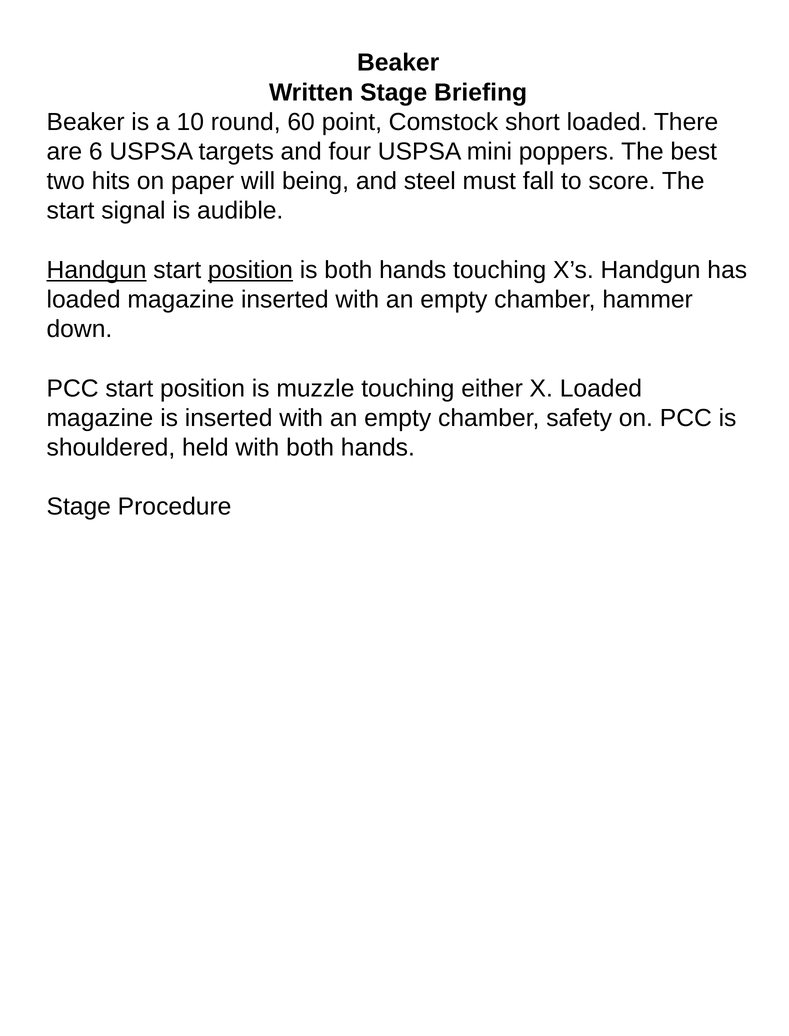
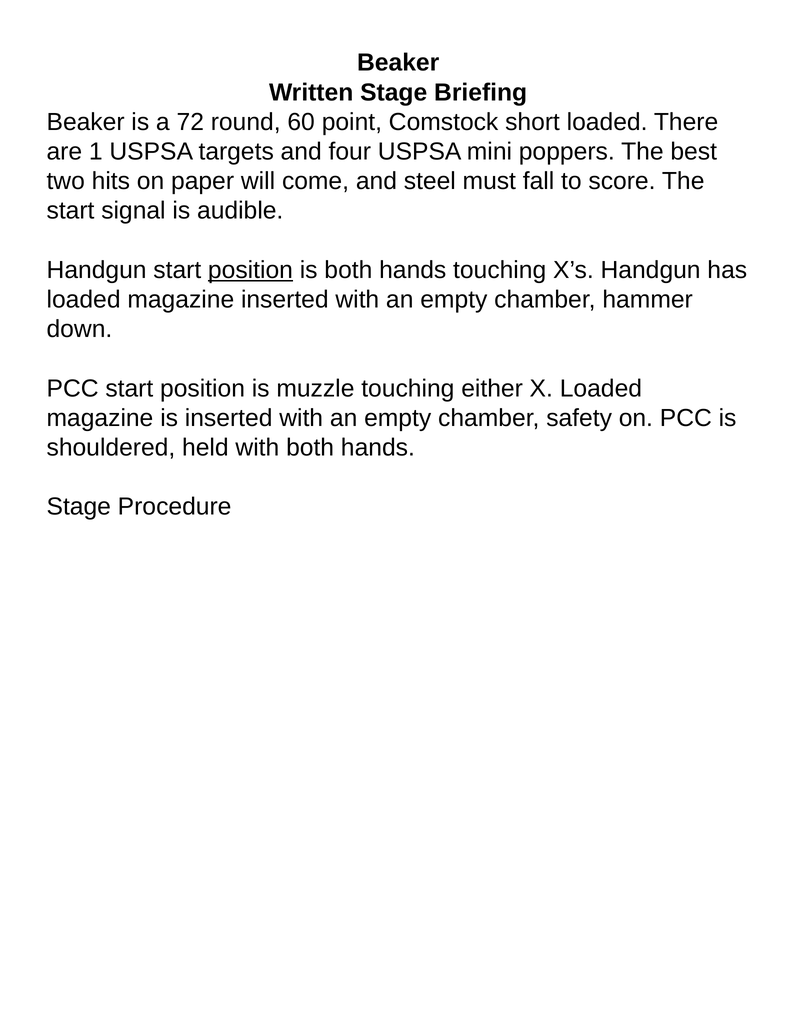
10: 10 -> 72 (190, 122)
6: 6 -> 1 (96, 152)
being: being -> come (316, 181)
Handgun underline: present -> none (97, 270)
